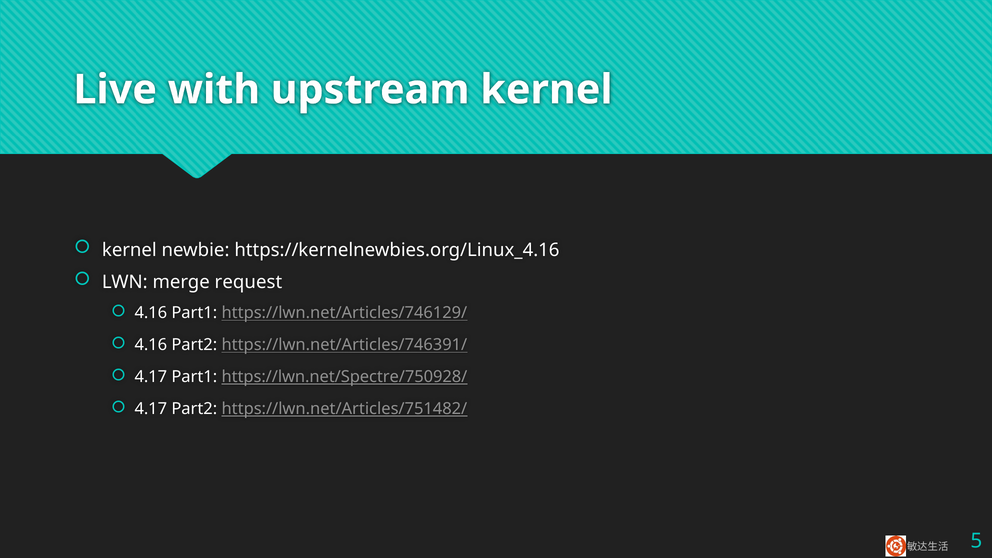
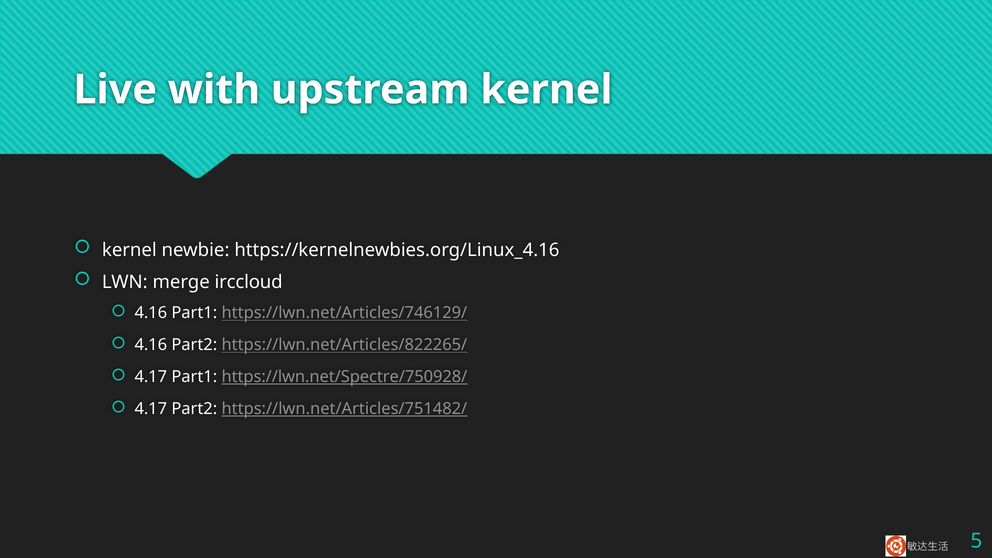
request: request -> irccloud (249, 282)
https://lwn.net/Articles/746391/: https://lwn.net/Articles/746391/ -> https://lwn.net/Articles/822265/ (344, 345)
